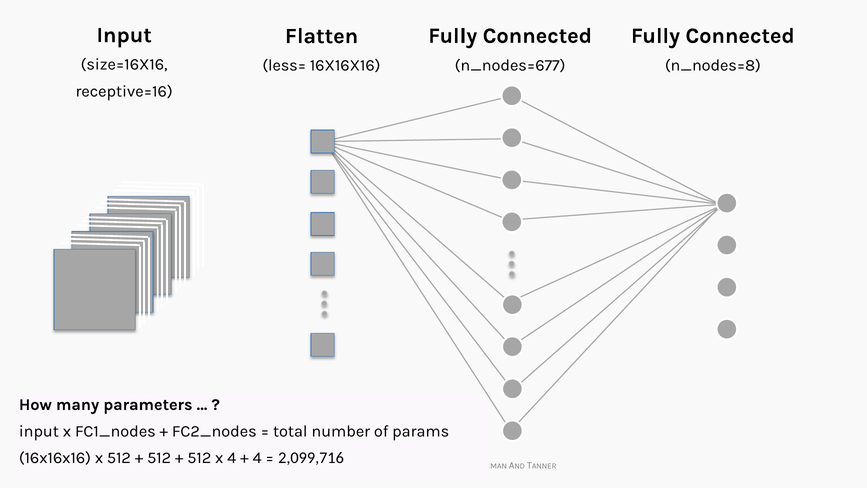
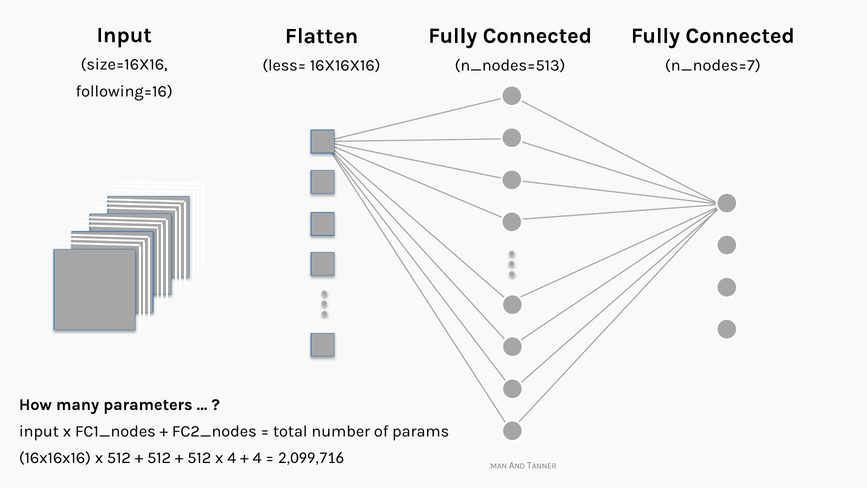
n_nodes=677: n_nodes=677 -> n_nodes=513 (510, 65)
n_nodes=8: n_nodes=8 -> n_nodes=7 (713, 65)
receptive=16: receptive=16 -> following=16 (124, 91)
